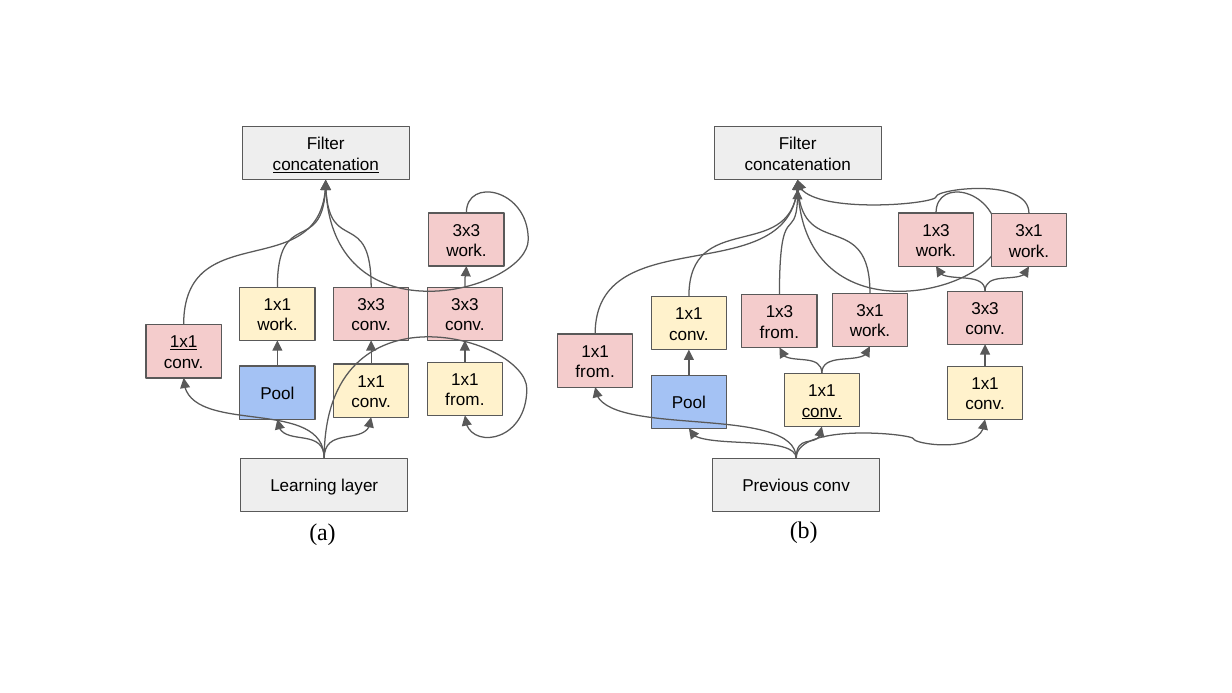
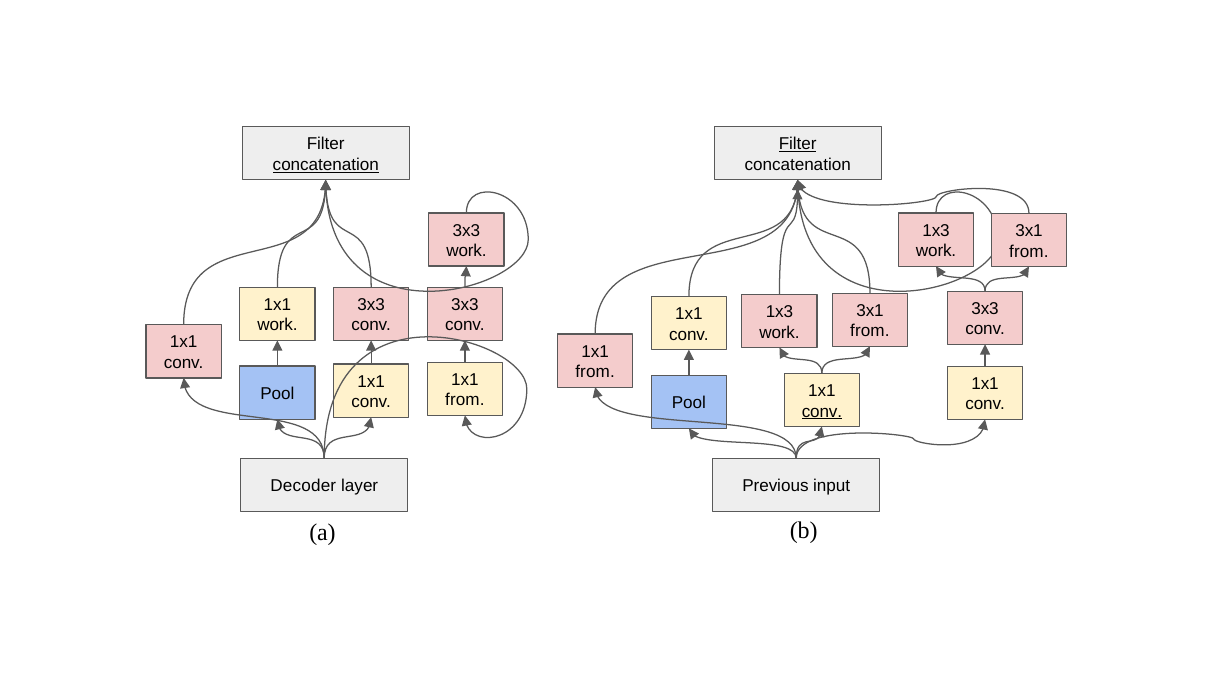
Filter underline: none -> present (798, 144)
work: work -> from (1029, 251)
work: work -> from (870, 331)
from: from -> work (780, 332)
1x1 underline: present -> none (184, 342)
Learning: Learning -> Decoder (303, 486)
Previous conv: conv -> input (832, 486)
